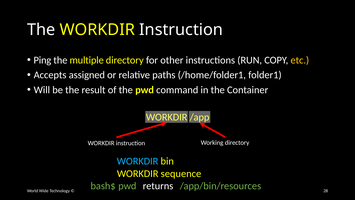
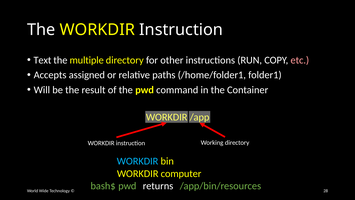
Ping: Ping -> Text (42, 60)
etc colour: yellow -> pink (300, 60)
sequence: sequence -> computer (181, 173)
